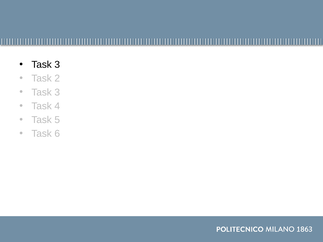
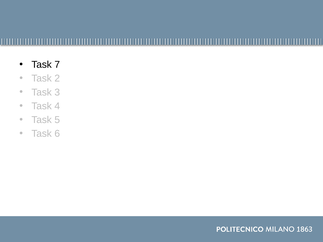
3: 3 -> 7 (57, 65)
